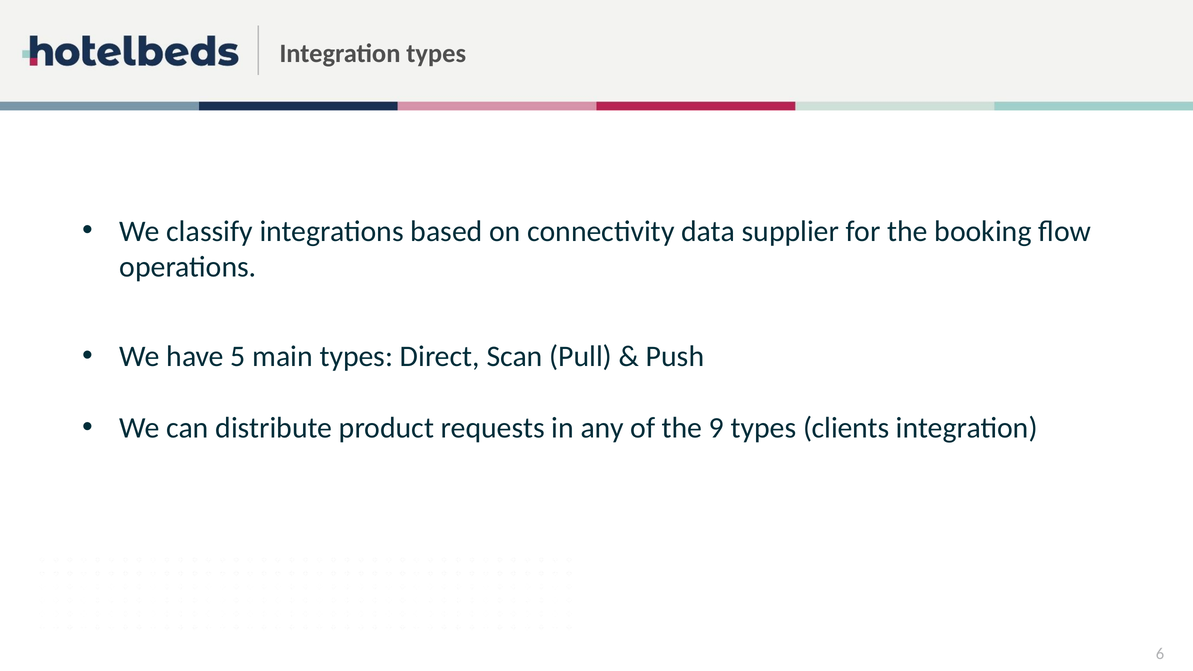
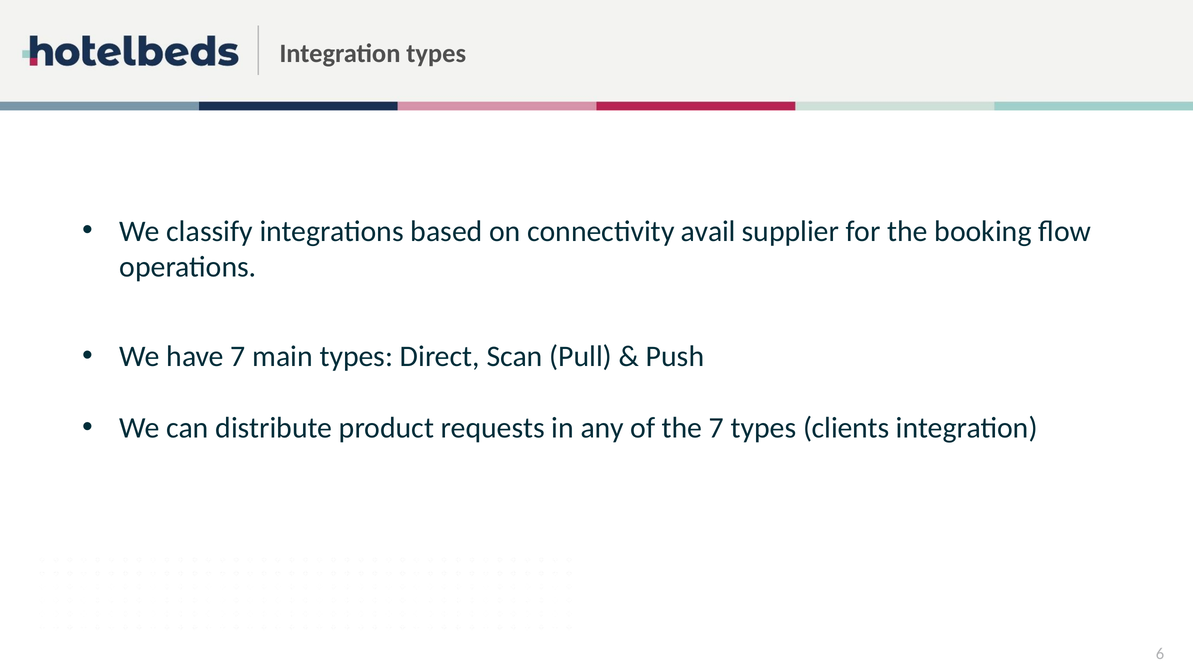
data: data -> avail (708, 231)
have 5: 5 -> 7 (238, 356)
the 9: 9 -> 7 (716, 428)
